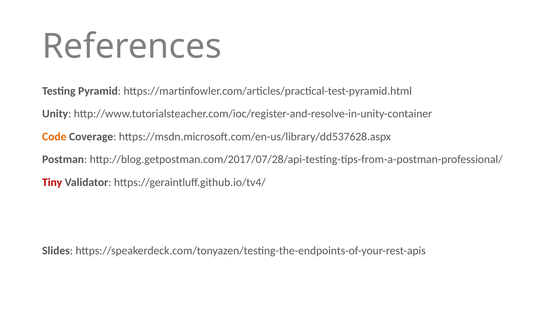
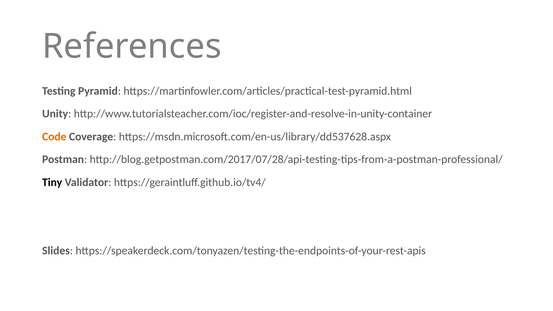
Tiny colour: red -> black (52, 182)
